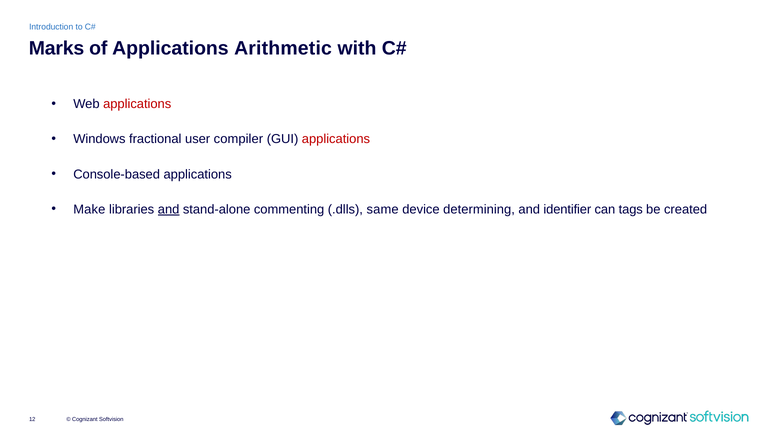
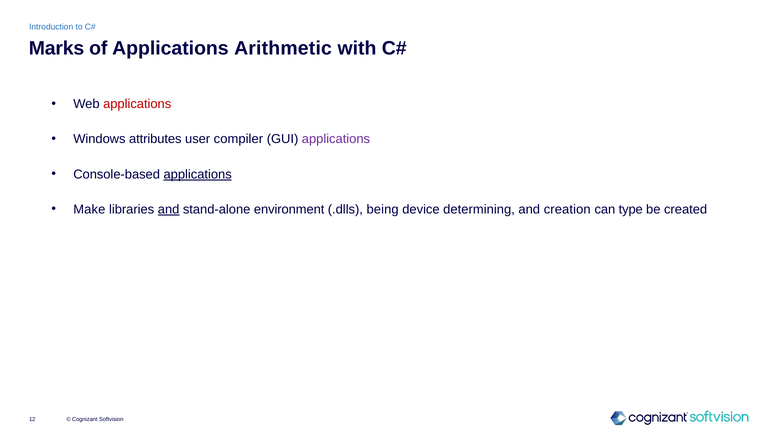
fractional: fractional -> attributes (155, 139)
applications colour: red -> purple (336, 139)
applications underline: none -> present (198, 174)
commenting: commenting -> environment (289, 209)
same: same -> being (383, 209)
identifier: identifier -> creation (567, 209)
tags: tags -> type (631, 209)
